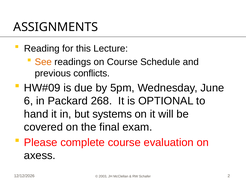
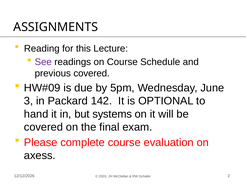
See colour: orange -> purple (43, 62)
previous conflicts: conflicts -> covered (92, 74)
6: 6 -> 3 (29, 101)
268: 268 -> 142 (101, 101)
